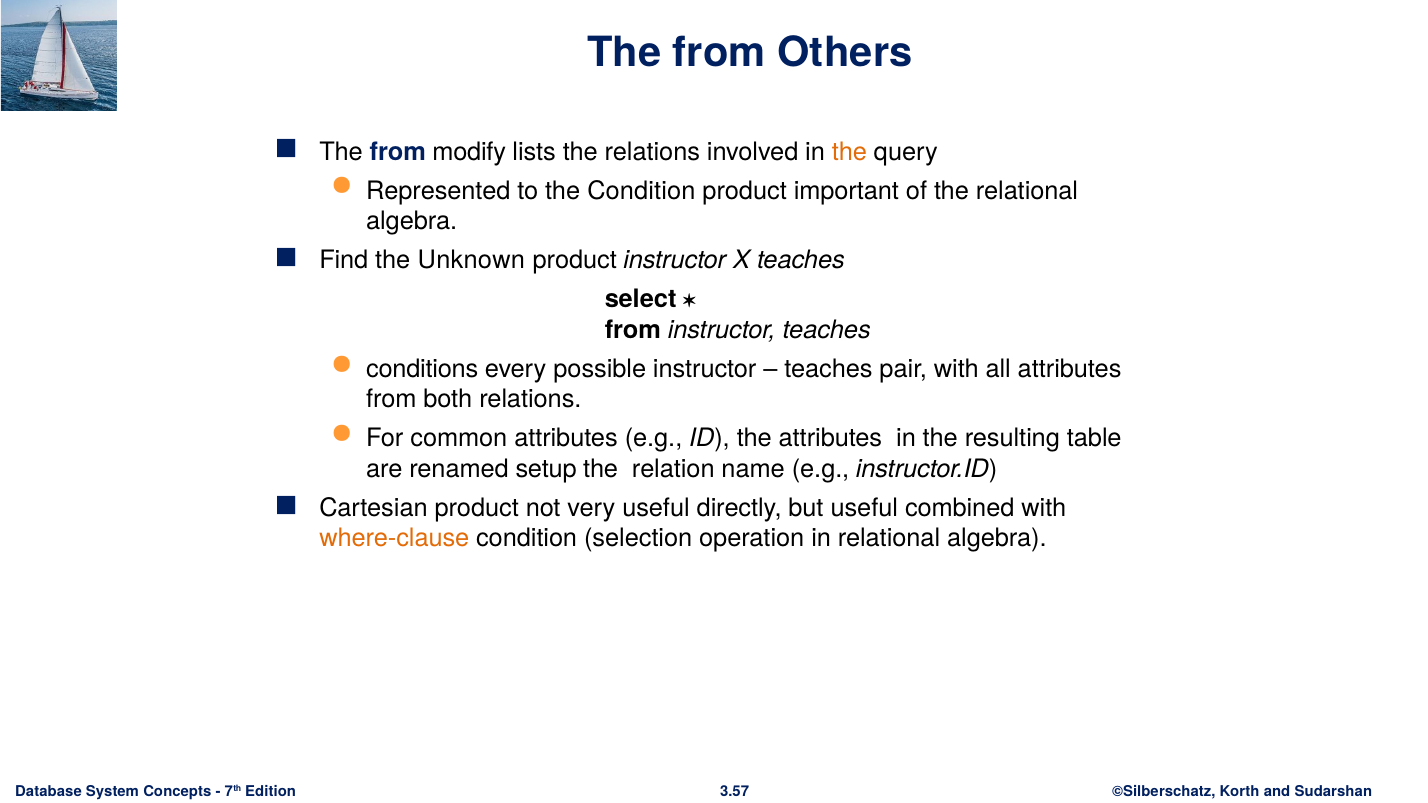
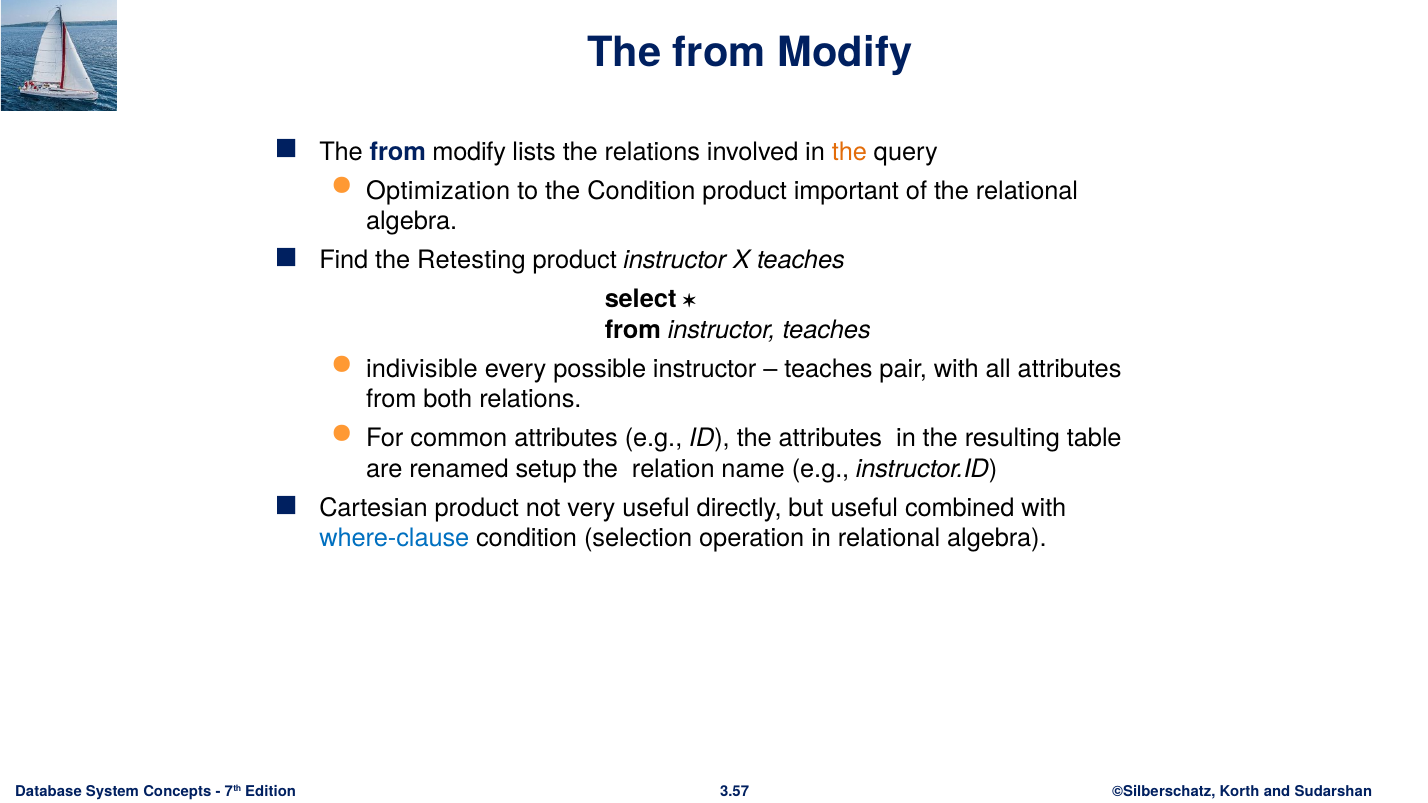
Others: Others -> Modify (845, 52)
Represented: Represented -> Optimization (438, 191)
Unknown: Unknown -> Retesting (471, 260)
conditions: conditions -> indivisible (422, 369)
where-clause colour: orange -> blue (394, 539)
